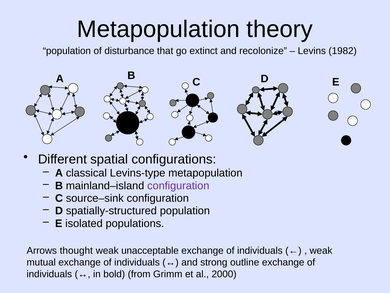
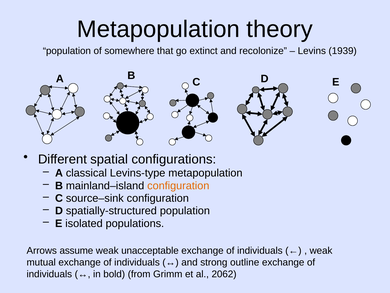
disturbance: disturbance -> somewhere (129, 51)
1982: 1982 -> 1939 (343, 51)
configuration colour: purple -> orange (178, 185)
thought: thought -> assume (76, 250)
2000: 2000 -> 2062 (224, 274)
